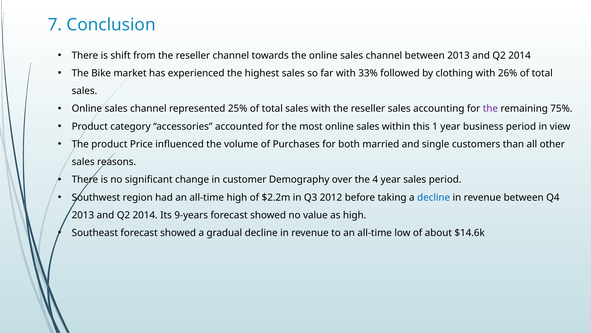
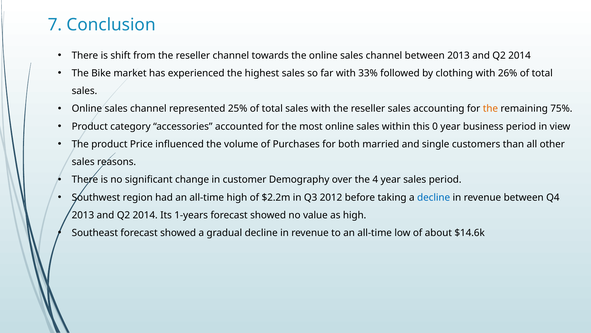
the colour: purple -> orange (490, 109)
1: 1 -> 0 (435, 126)
9-years: 9-years -> 1-years (191, 215)
